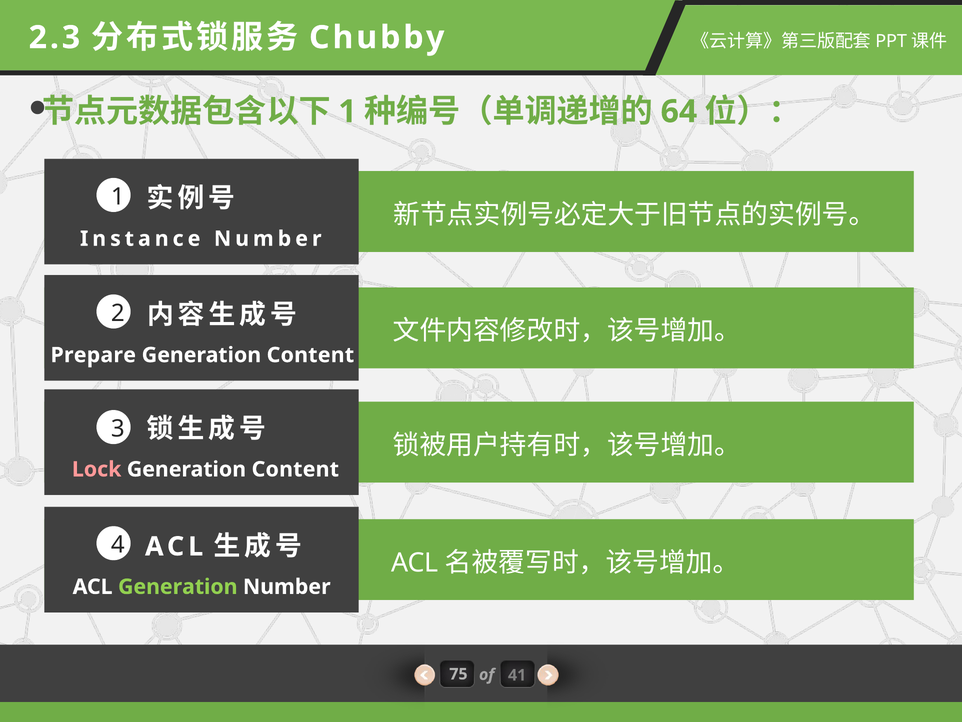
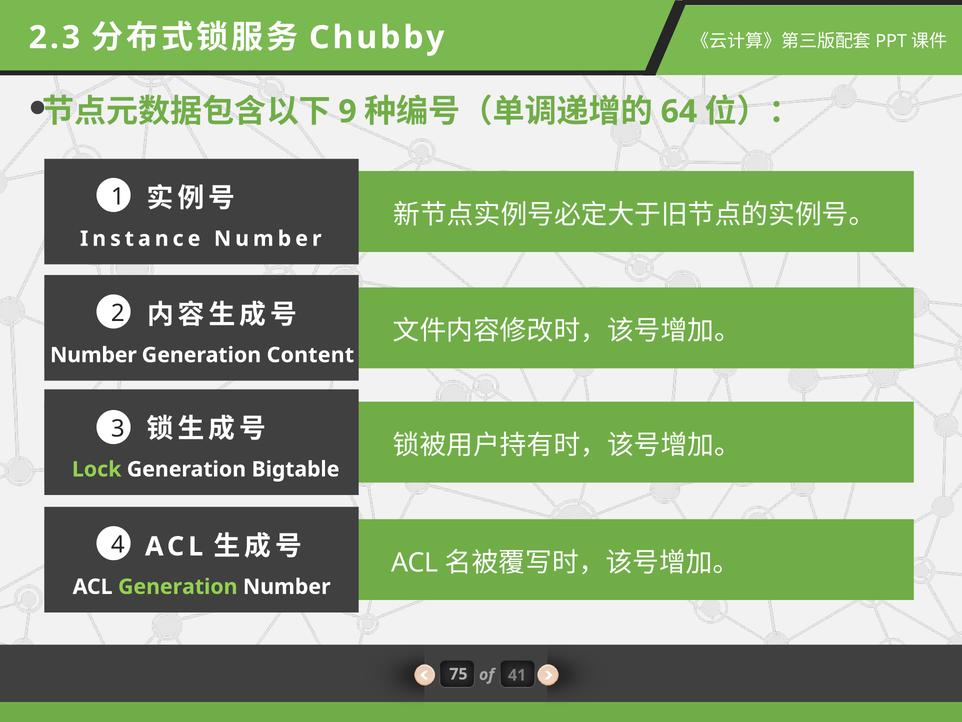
1: 1 -> 9 (348, 112)
Prepare: Prepare -> Number (93, 355)
Lock colour: pink -> light green (97, 469)
Content: Content -> Bigtable (295, 469)
